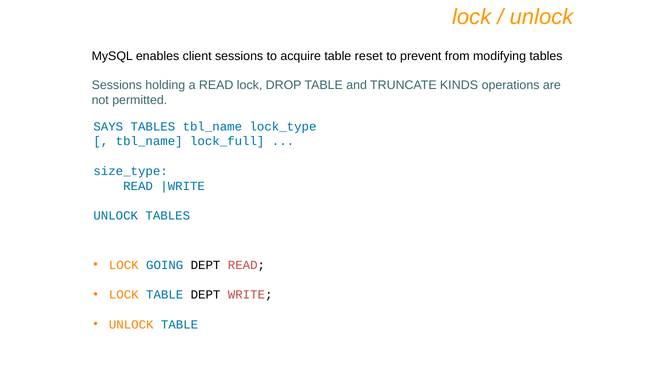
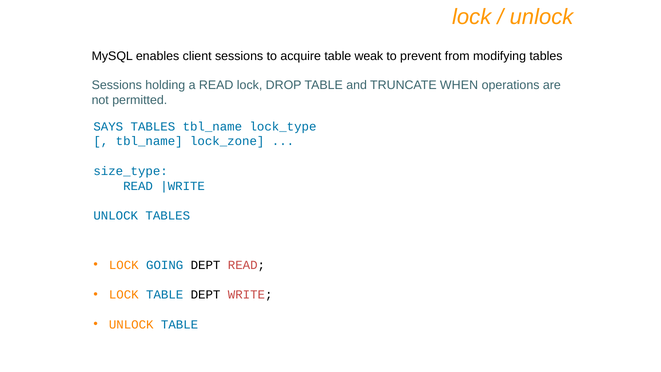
reset: reset -> weak (369, 56)
KINDS: KINDS -> WHEN (459, 85)
lock_full: lock_full -> lock_zone (227, 141)
